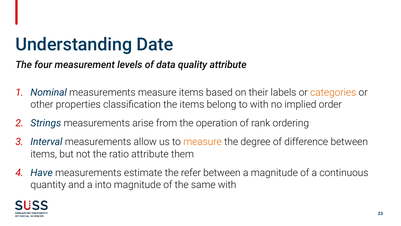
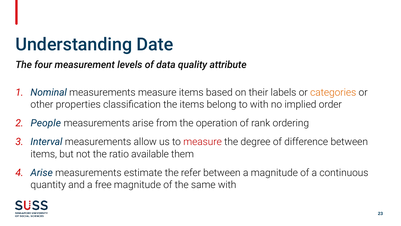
Strings: Strings -> People (46, 123)
measure colour: orange -> red (203, 142)
ratio attribute: attribute -> available (150, 154)
Have: Have -> Arise (42, 172)
into: into -> free (103, 184)
